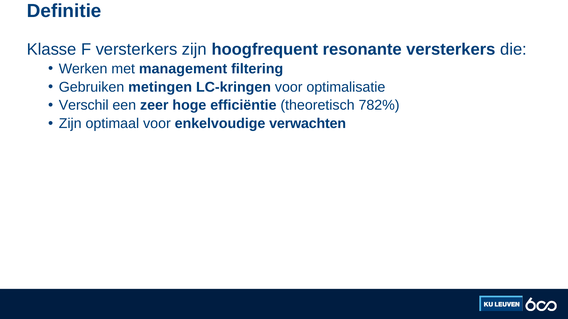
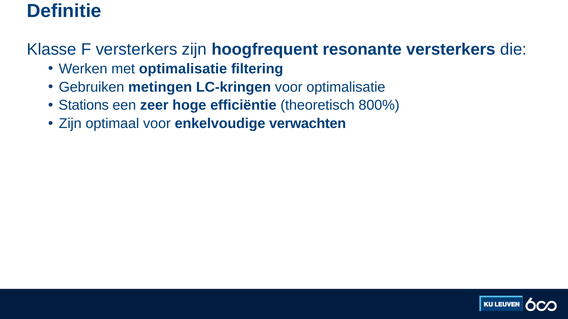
met management: management -> optimalisatie (183, 69)
Verschil: Verschil -> Stations (84, 105)
782%: 782% -> 800% (379, 105)
